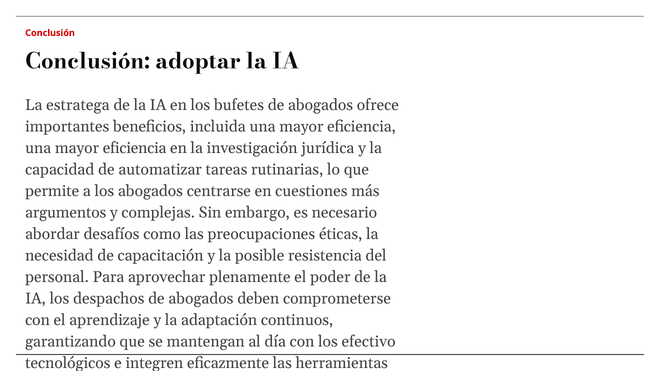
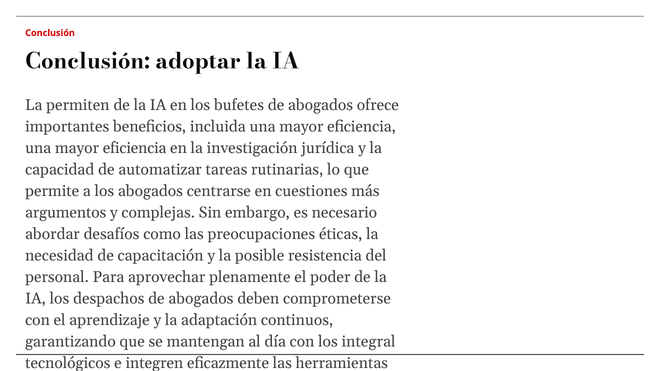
estratega: estratega -> permiten (78, 105)
efectivo: efectivo -> integral (369, 342)
